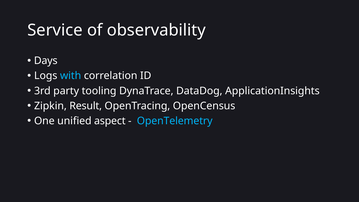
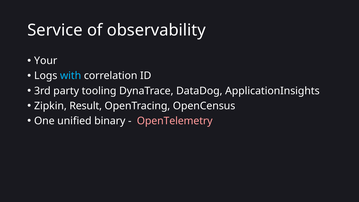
Days: Days -> Your (46, 61)
aspect: aspect -> binary (110, 121)
OpenTelemetry colour: light blue -> pink (175, 121)
